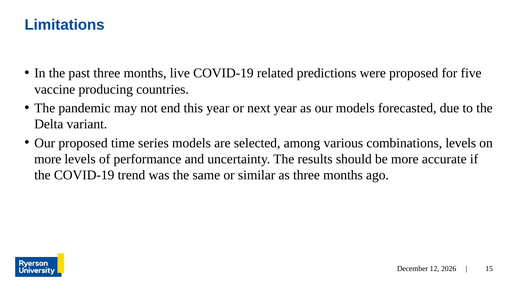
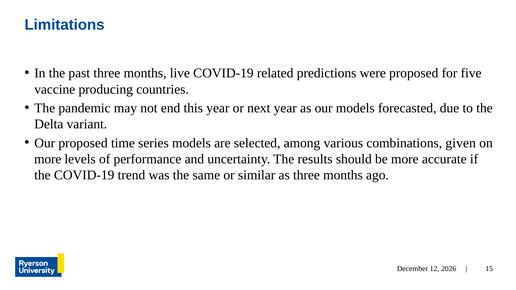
combinations levels: levels -> given (461, 143)
